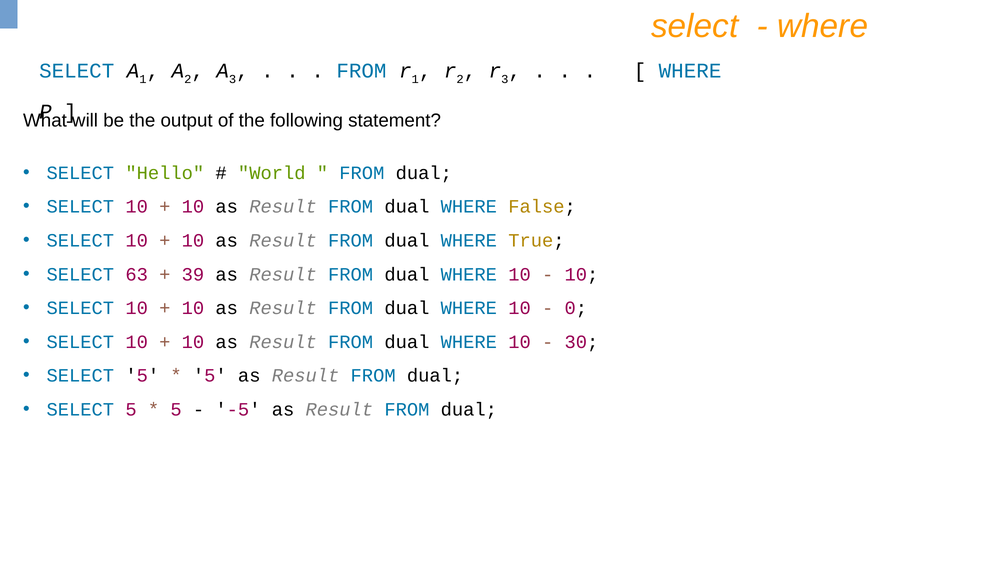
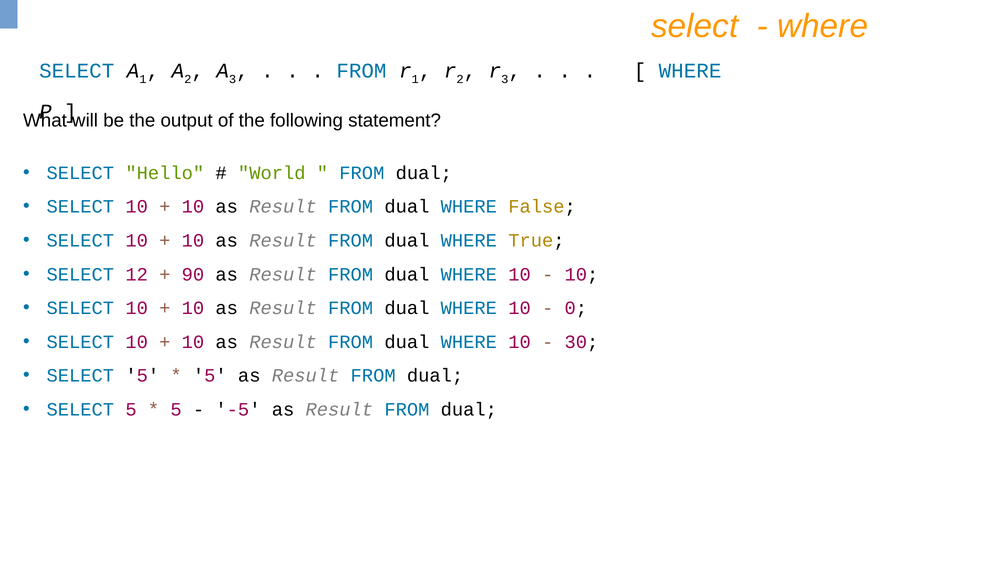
63: 63 -> 12 (137, 274)
39: 39 -> 90 (193, 274)
